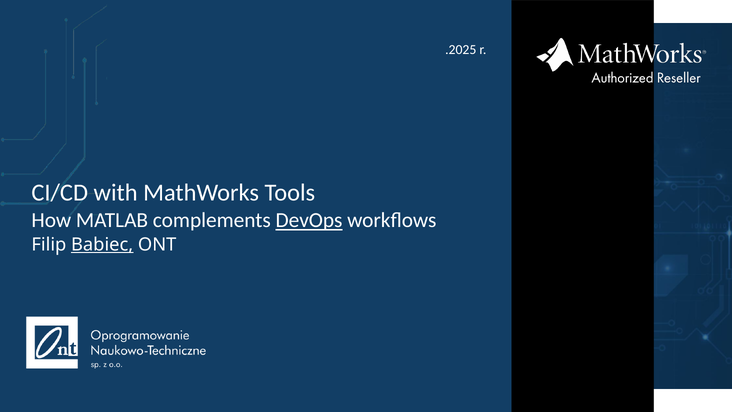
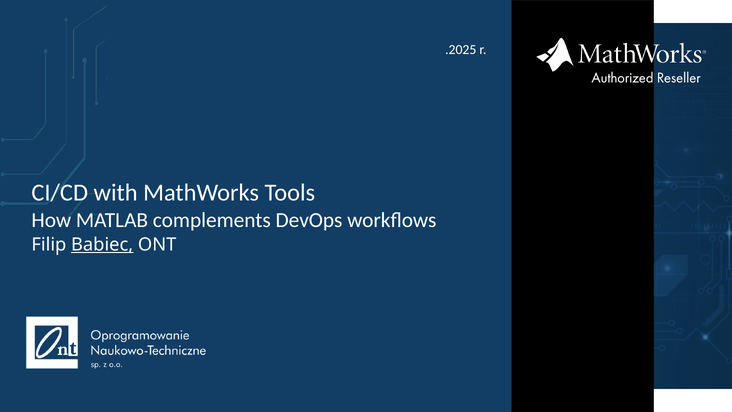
DevOps underline: present -> none (309, 220)
